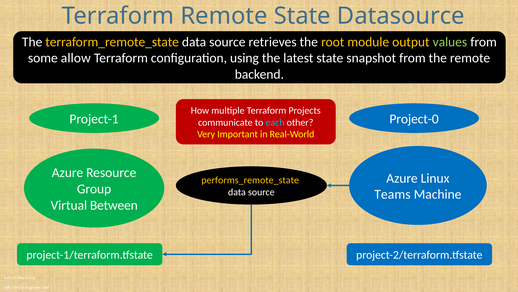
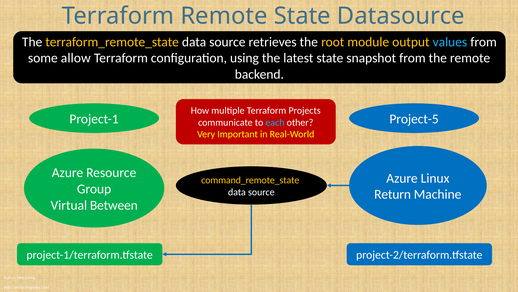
values colour: light green -> light blue (450, 42)
Project-0: Project-0 -> Project-5 (414, 119)
performs_remote_state: performs_remote_state -> command_remote_state (250, 180)
Teams: Teams -> Return (393, 194)
